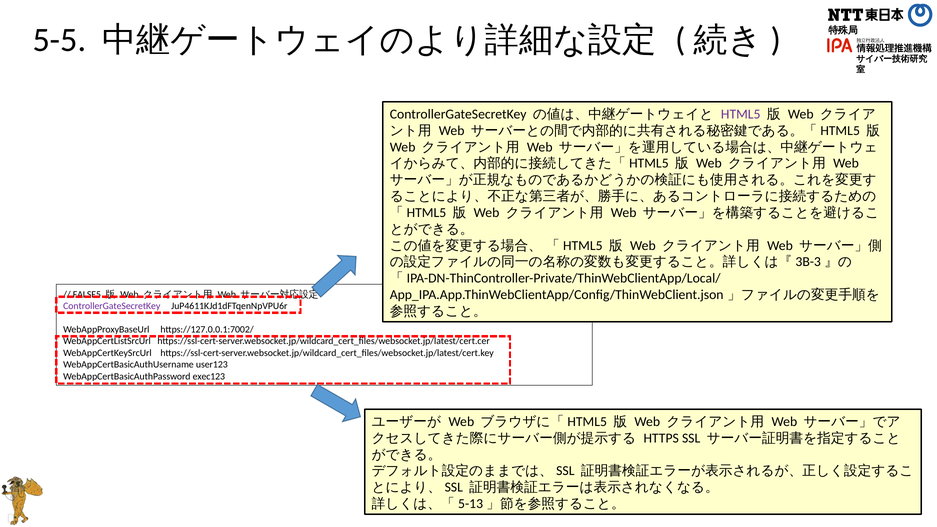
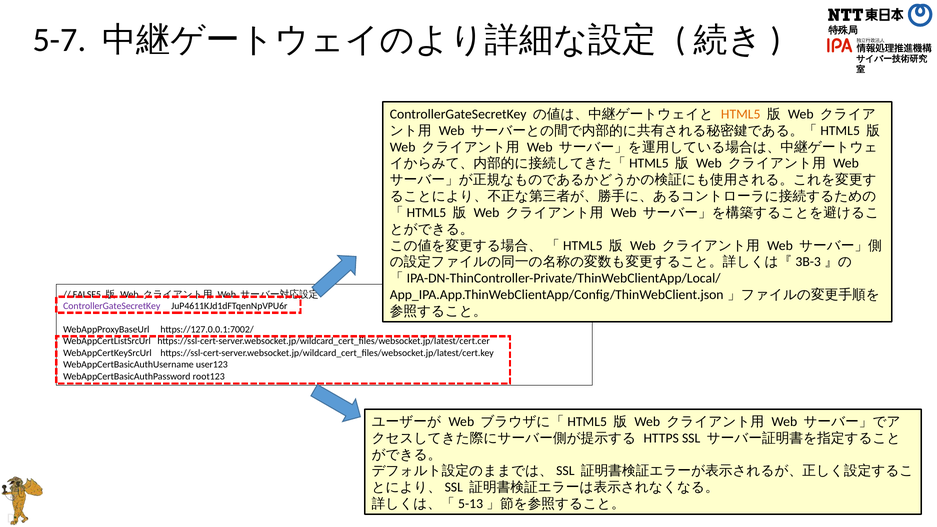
5-5: 5-5 -> 5-7 (59, 40)
HTML5 colour: purple -> orange (741, 114)
exec123: exec123 -> root123 (209, 376)
